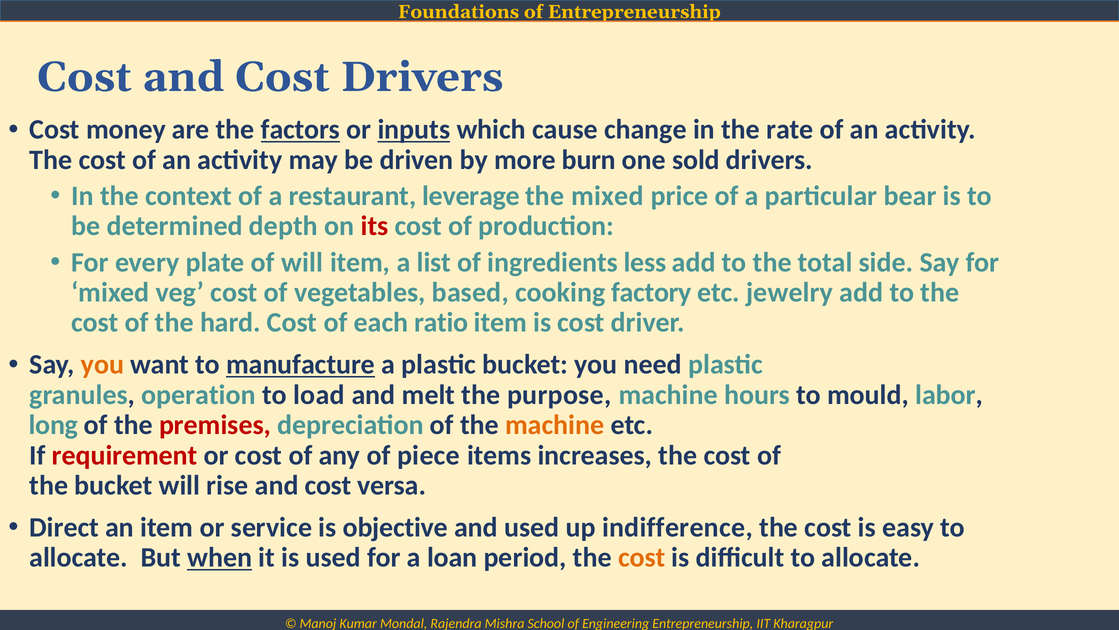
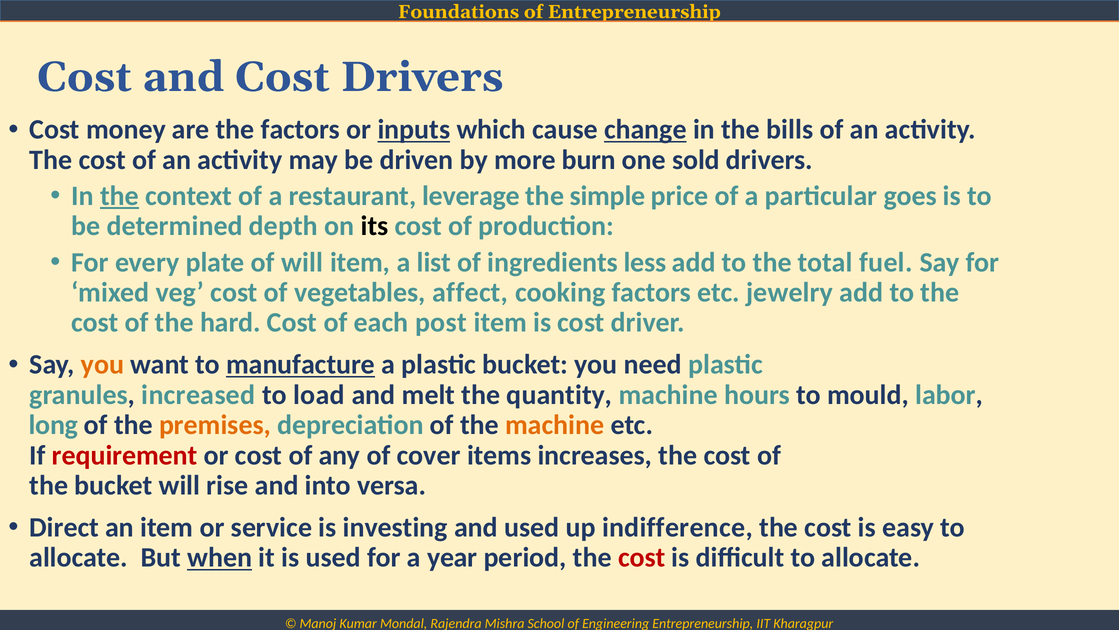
factors underline: present -> none (300, 130)
change underline: none -> present (645, 130)
rate: rate -> bills (790, 130)
the underline: none -> present (119, 196)
the mixed: mixed -> simple (608, 196)
bear: bear -> goes (910, 196)
its colour: red -> black (375, 226)
side: side -> fuel (886, 262)
based: based -> affect (470, 292)
cooking factory: factory -> factors (651, 292)
ratio: ratio -> post (441, 322)
operation: operation -> increased (198, 395)
purpose: purpose -> quantity (559, 395)
premises colour: red -> orange (215, 425)
piece: piece -> cover (429, 455)
rise and cost: cost -> into (328, 485)
objective: objective -> investing (395, 527)
loan: loan -> year (452, 557)
cost colour: orange -> red (642, 557)
